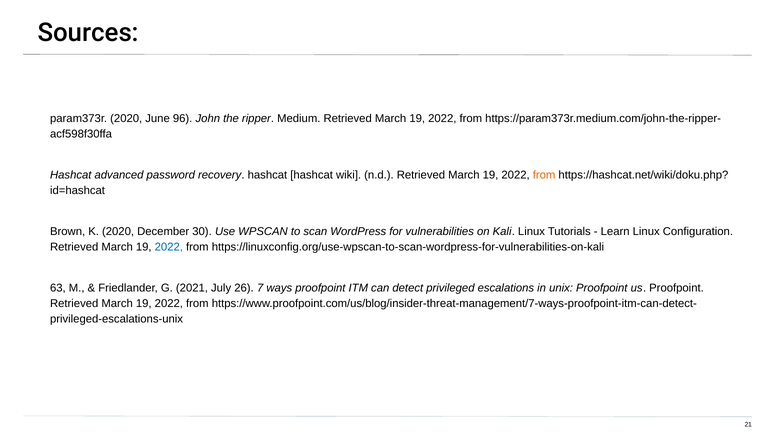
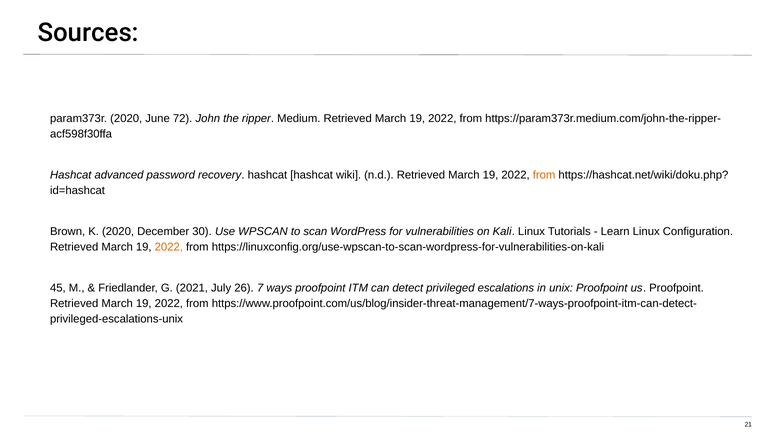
96: 96 -> 72 (183, 118)
2022 colour: blue -> orange (169, 247)
63: 63 -> 45 (58, 288)
